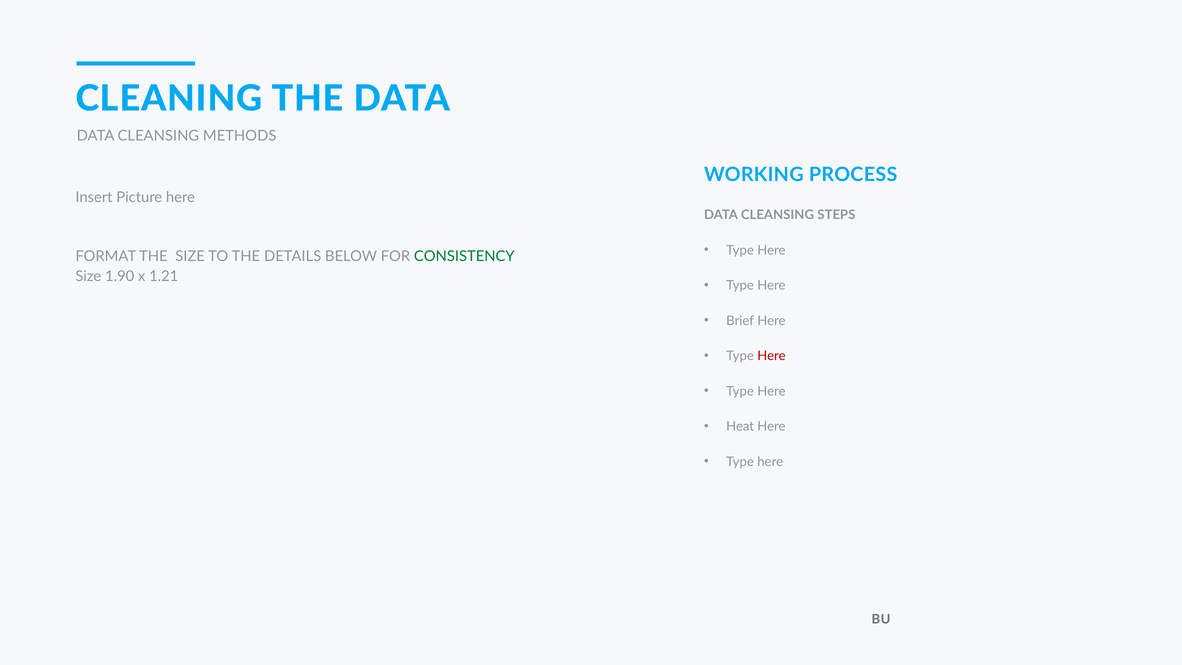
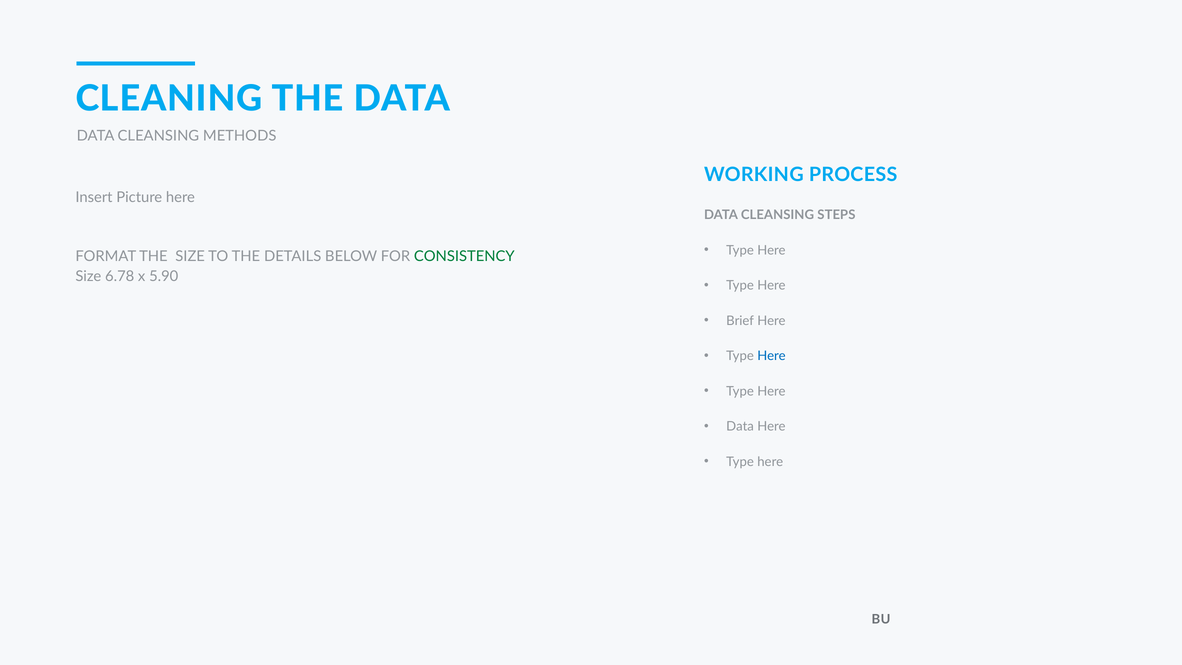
1.90: 1.90 -> 6.78 (120, 276)
1.21: 1.21 -> 5.90 (164, 276)
Here colour: red -> blue (771, 356)
Heat: Heat -> Data (740, 426)
